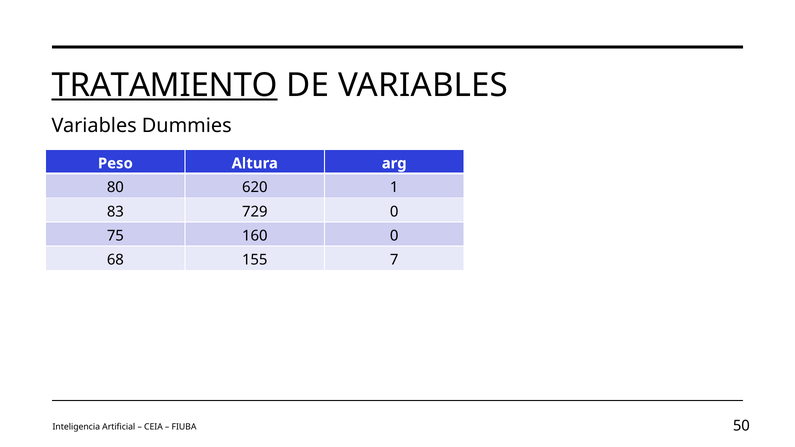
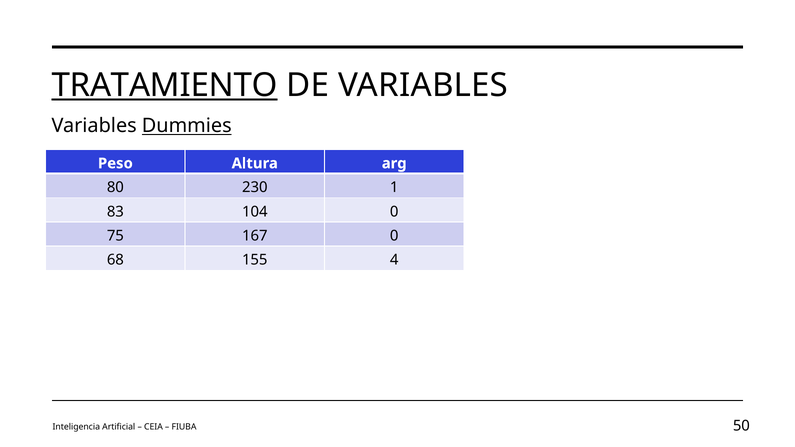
Dummies underline: none -> present (187, 126)
620: 620 -> 230 (255, 188)
729: 729 -> 104 (255, 212)
160: 160 -> 167 (255, 236)
7: 7 -> 4 (394, 260)
